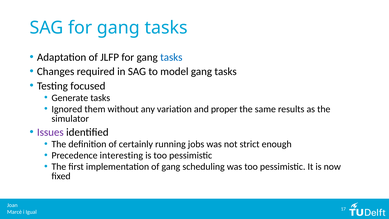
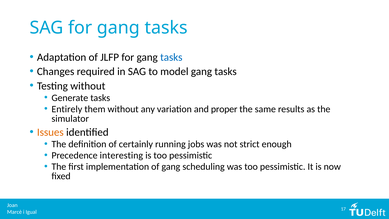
Testing focused: focused -> without (88, 86)
Ignored: Ignored -> Entirely (67, 109)
Issues colour: purple -> orange (50, 132)
